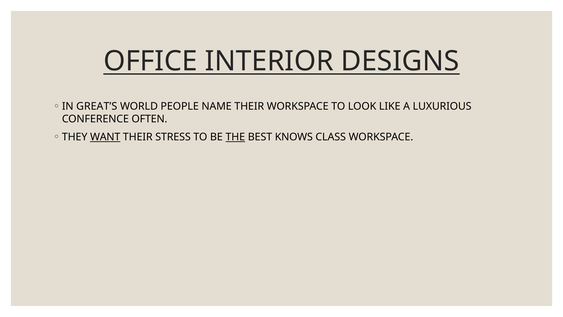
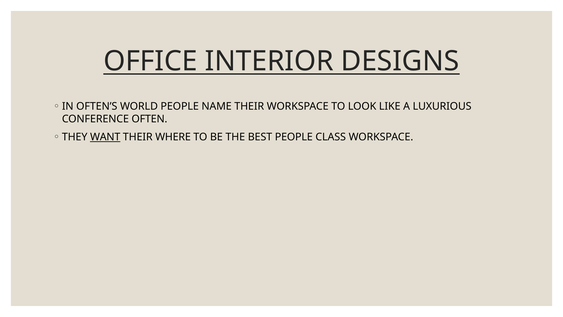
GREAT’S: GREAT’S -> OFTEN’S (97, 106)
STRESS: STRESS -> WHERE (173, 137)
THE underline: present -> none (235, 137)
BEST KNOWS: KNOWS -> PEOPLE (294, 137)
